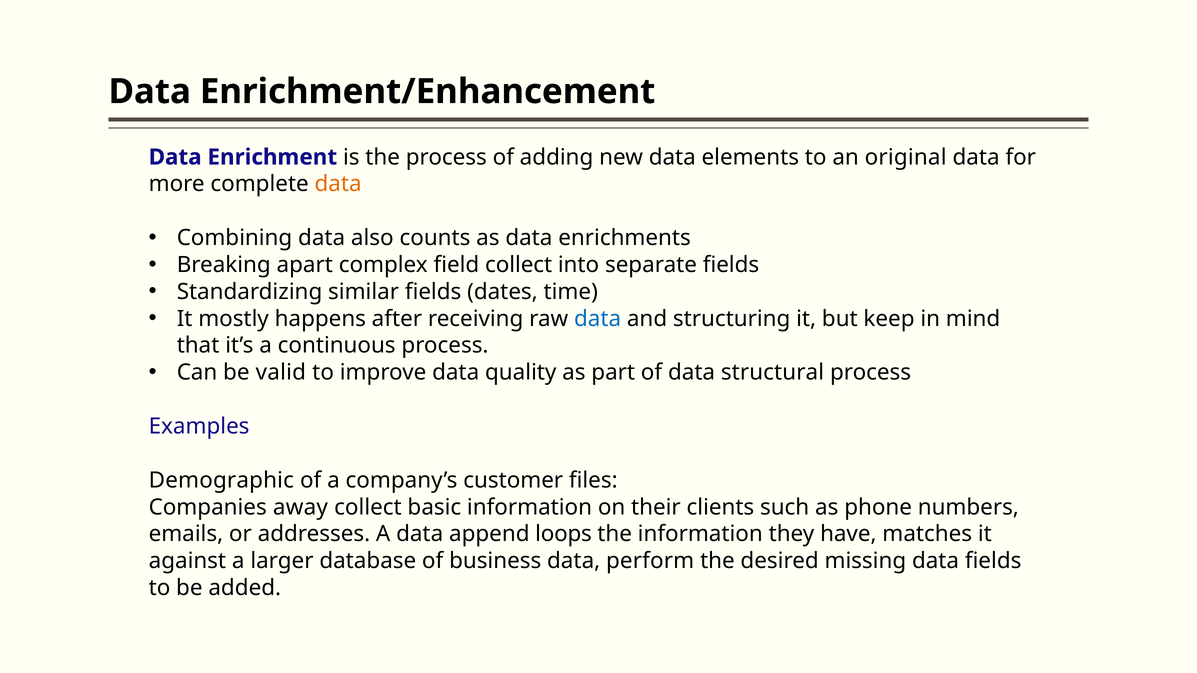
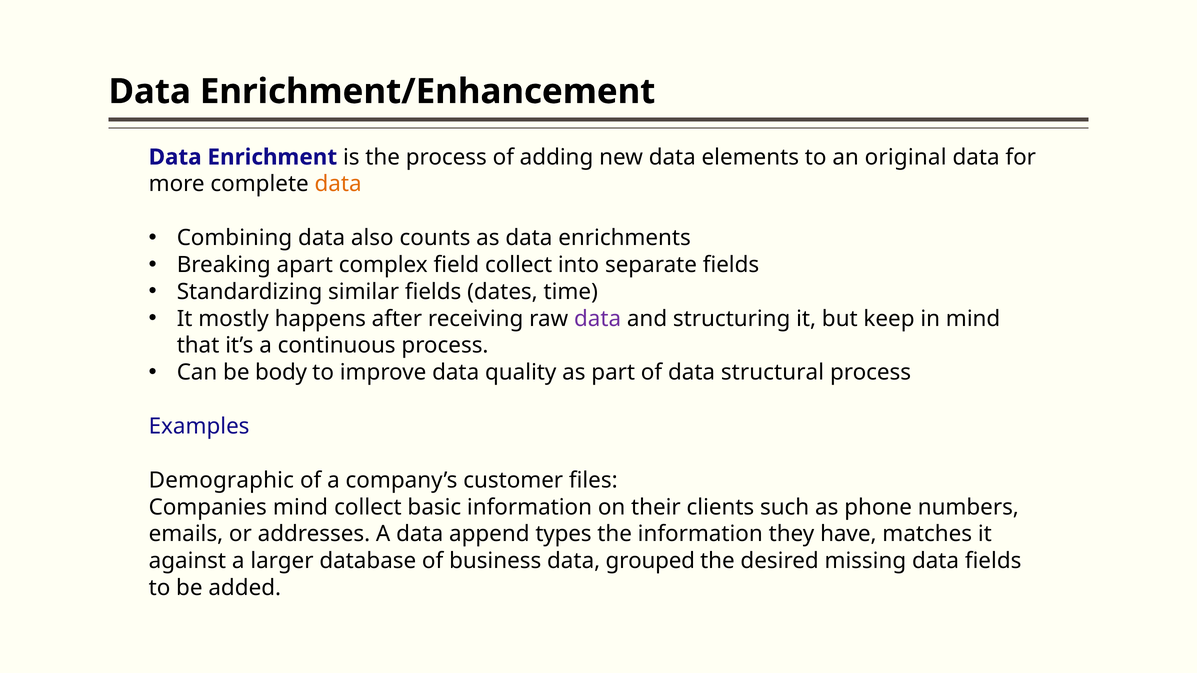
data colour: blue -> purple (598, 319)
valid: valid -> body (281, 373)
Companies away: away -> mind (300, 507)
loops: loops -> types (564, 534)
perform: perform -> grouped (650, 561)
